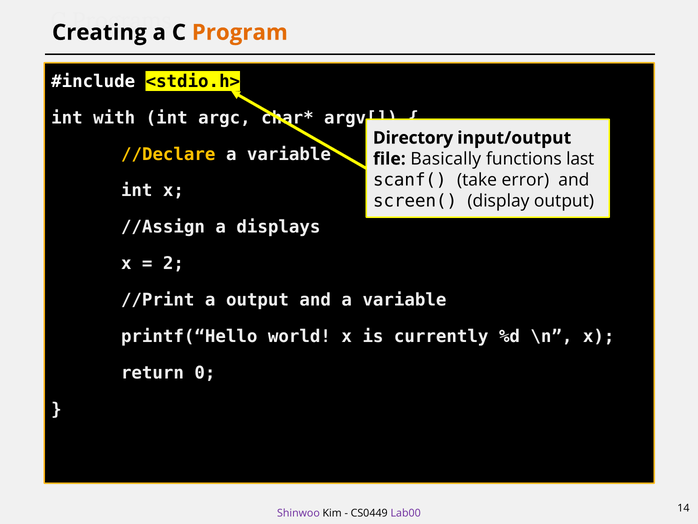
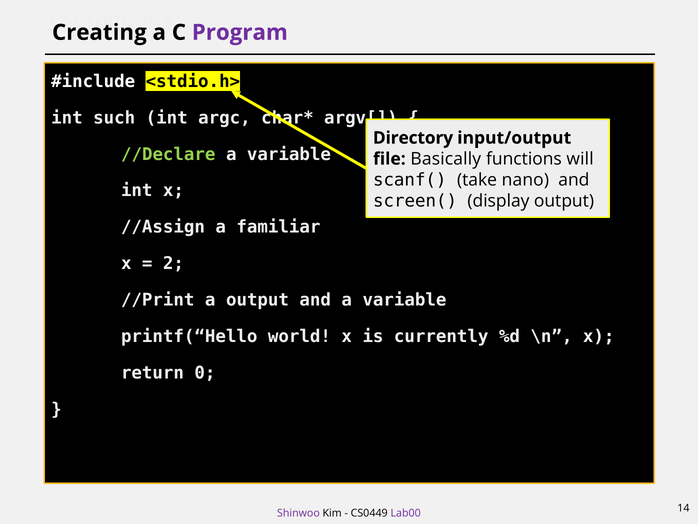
Program colour: orange -> purple (240, 32)
with: with -> such (114, 118)
//Declare colour: yellow -> light green (168, 154)
last: last -> will (580, 159)
error: error -> nano (525, 180)
displays: displays -> familiar (278, 227)
